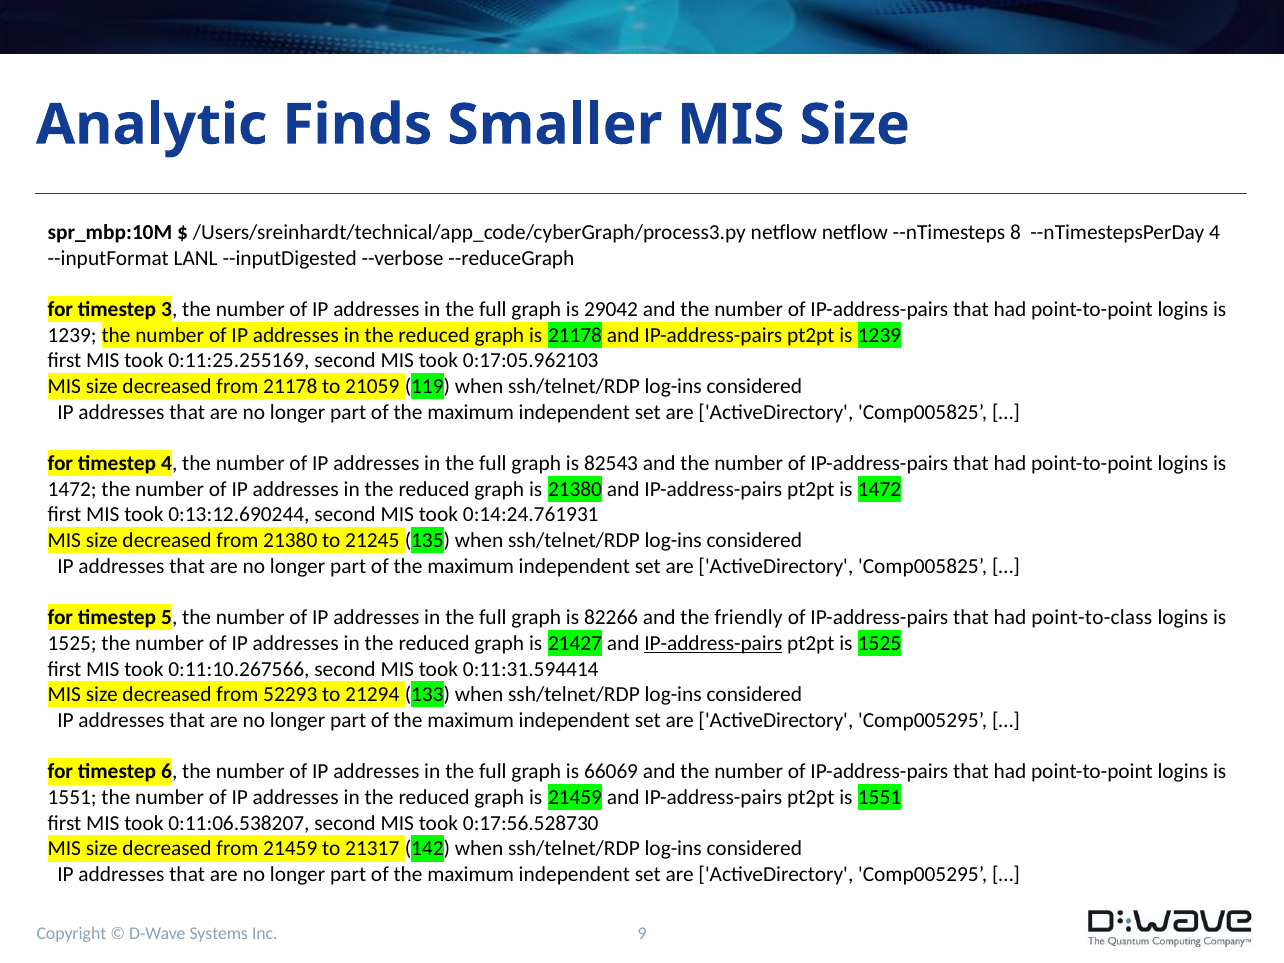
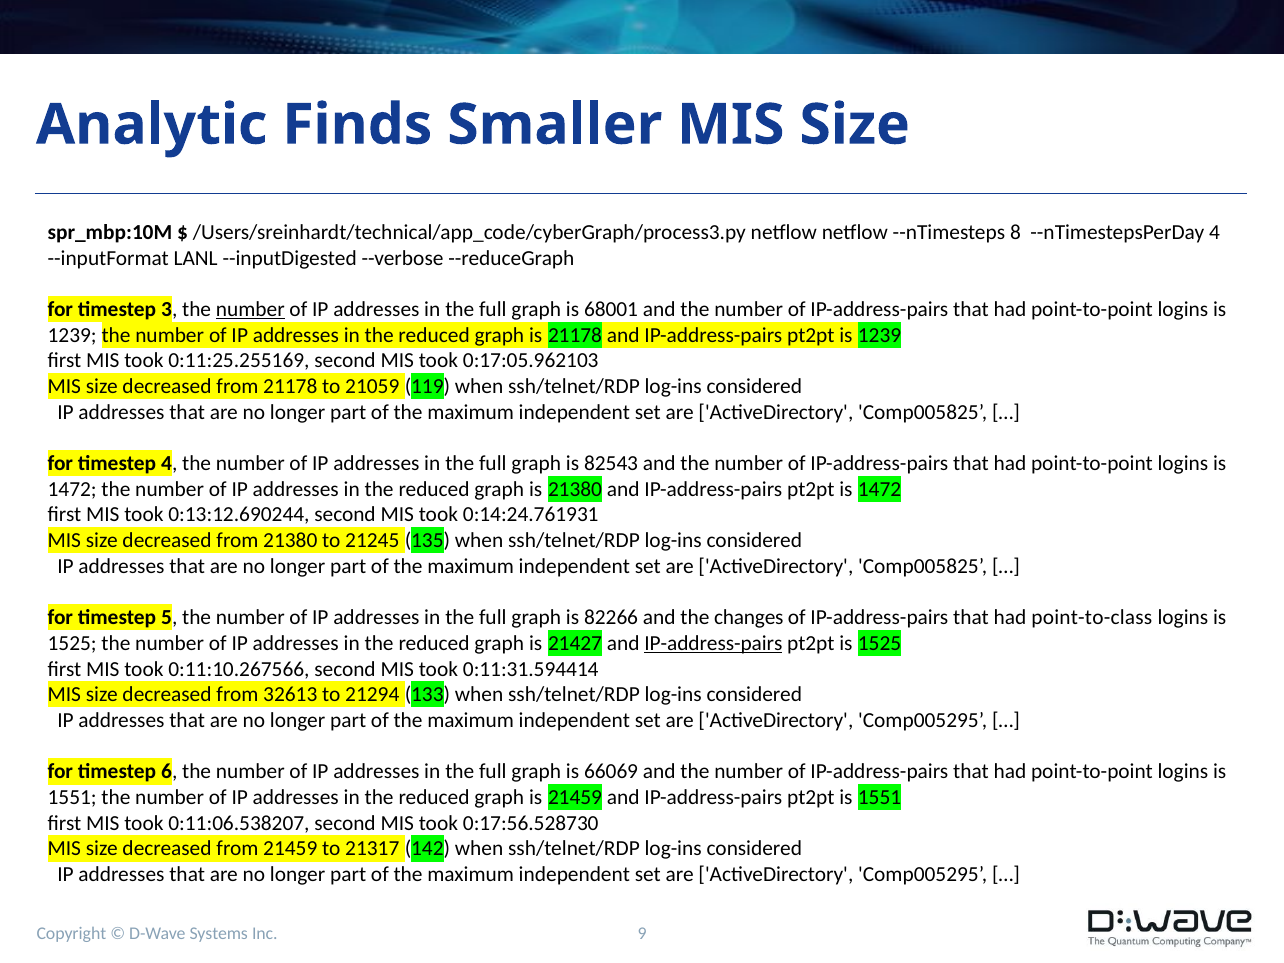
number underline: none -> present (250, 309)
29042: 29042 -> 68001 (611, 309)
friendly: friendly -> changes (749, 618)
52293: 52293 -> 32613 (290, 695)
